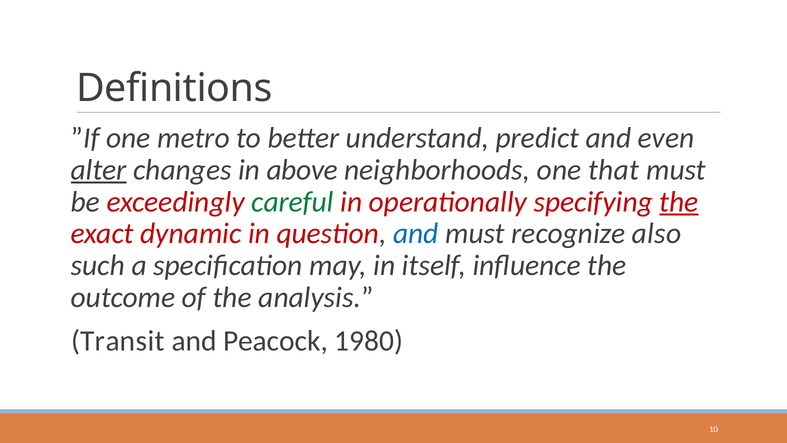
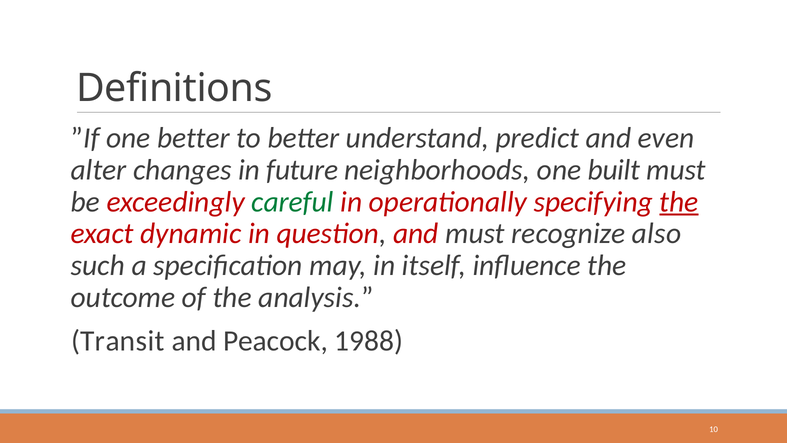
one metro: metro -> better (193, 138)
alter underline: present -> none (99, 170)
above: above -> future (302, 170)
that: that -> built (614, 170)
and colour: blue -> red (416, 233)
1980: 1980 -> 1988 (369, 341)
